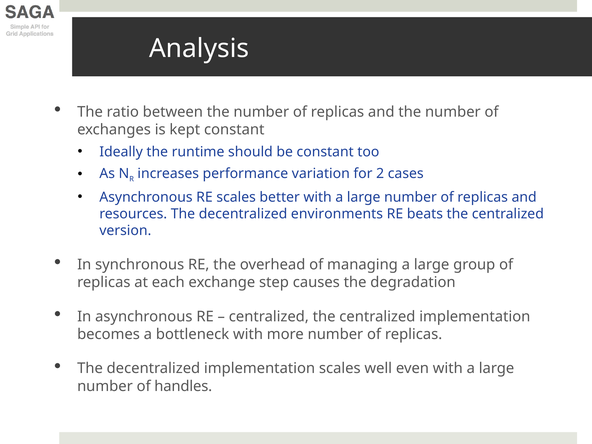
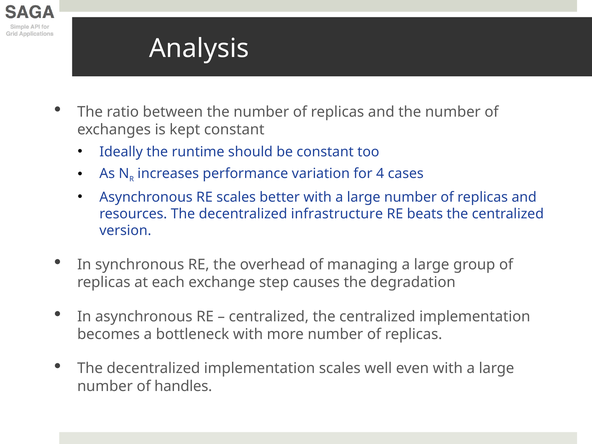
2: 2 -> 4 (380, 174)
environments: environments -> infrastructure (337, 214)
